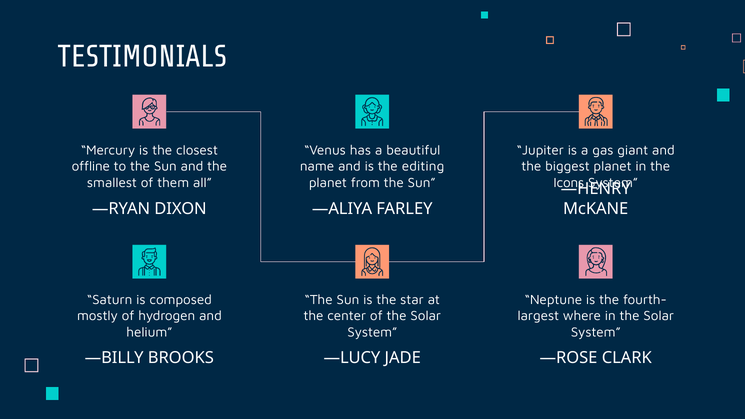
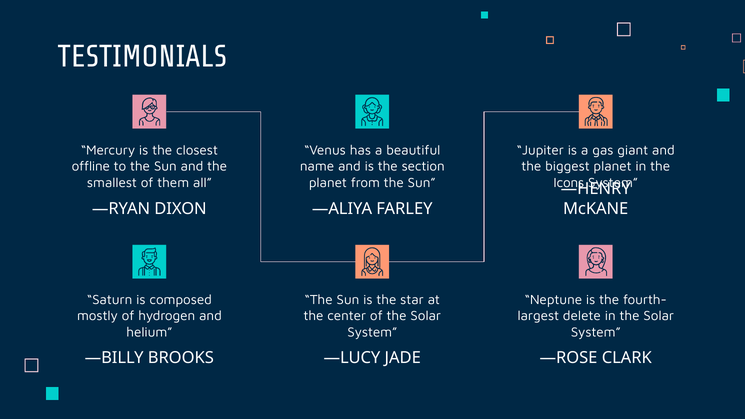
editing: editing -> section (423, 167)
where: where -> delete (582, 316)
